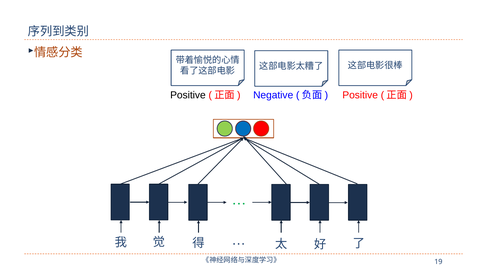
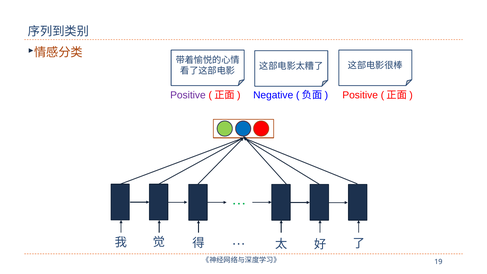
Positive colour: black -> purple (188, 95)
